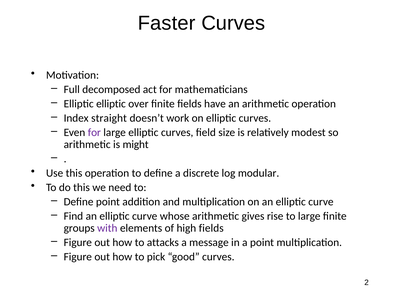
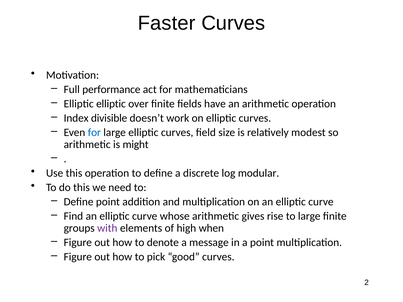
decomposed: decomposed -> performance (111, 90)
straight: straight -> divisible (109, 118)
for colour: purple -> blue (94, 132)
high fields: fields -> when (211, 228)
attacks: attacks -> denote (163, 243)
